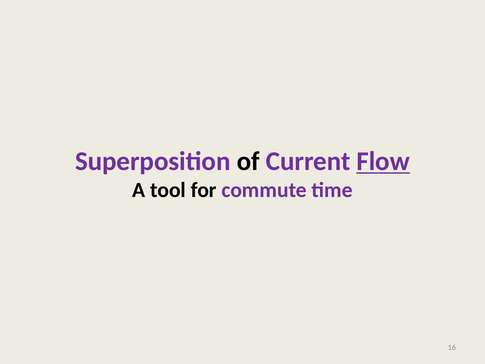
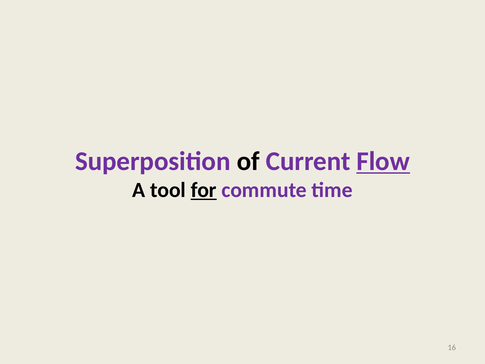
for underline: none -> present (204, 190)
